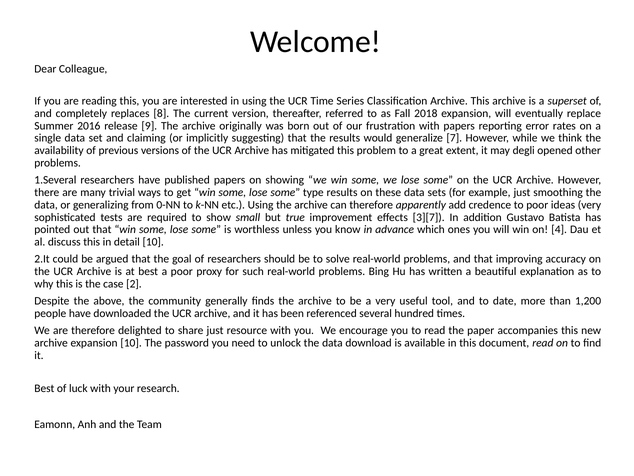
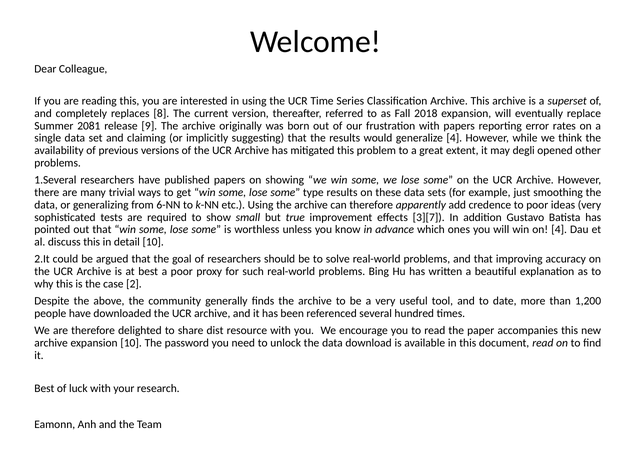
2016: 2016 -> 2081 (89, 126)
generalize 7: 7 -> 4 (454, 138)
0-NN: 0-NN -> 6-NN (168, 205)
share just: just -> dist (215, 330)
